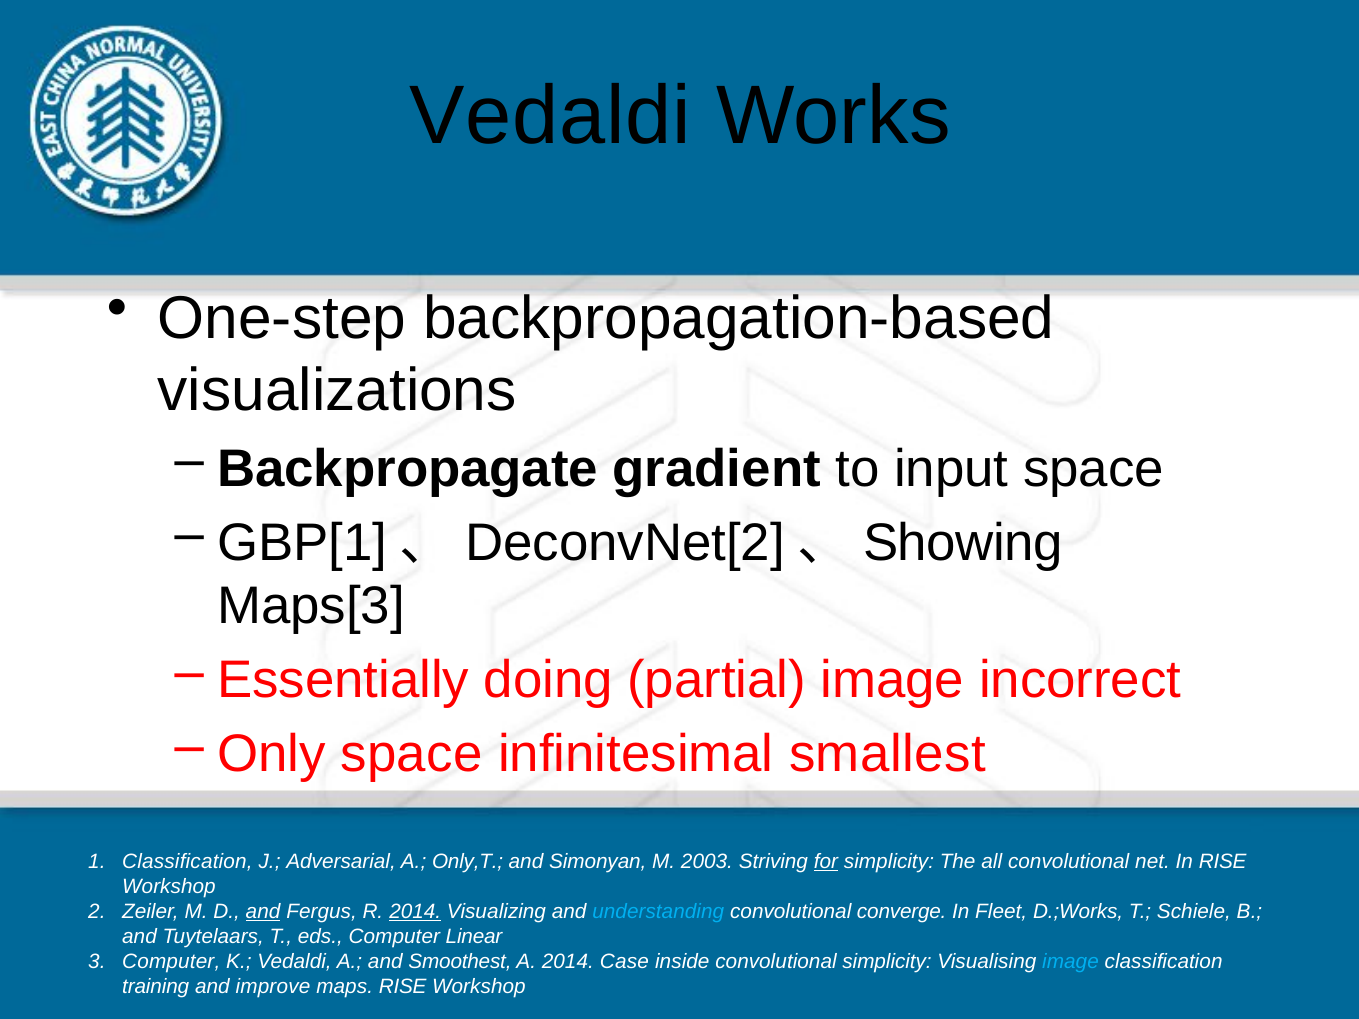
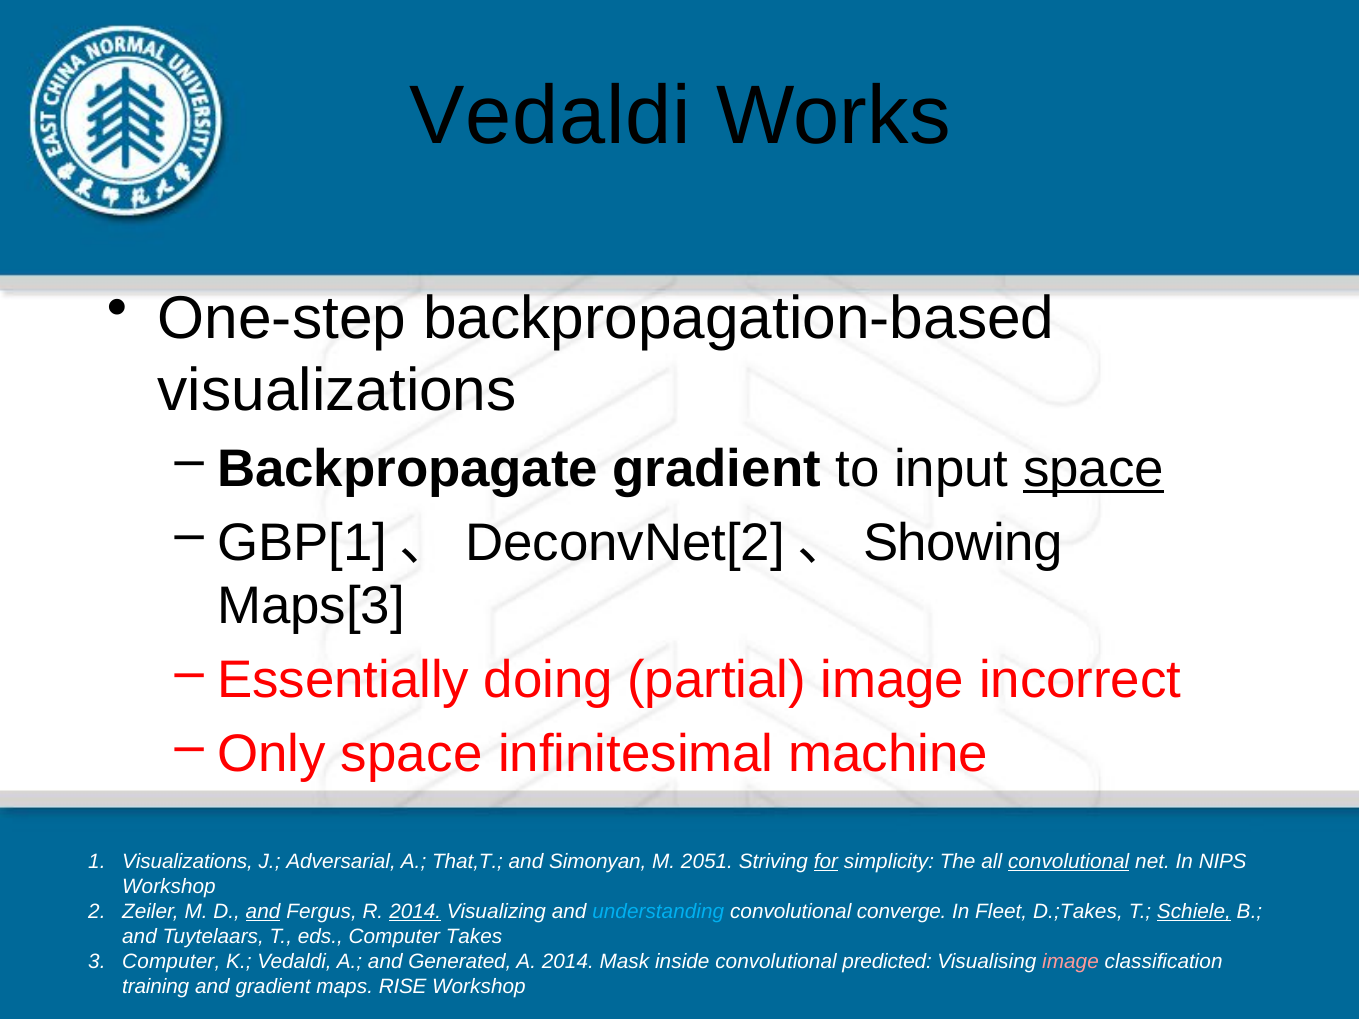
space underline: none -> present (1094, 469)
smallest: smallest -> machine (888, 755)
Classification: Classification -> Visualizations (188, 862)
Only,T: Only,T -> That,T (468, 862)
2003: 2003 -> 2051 (707, 862)
convolutional underline: none -> present (1069, 862)
In RISE: RISE -> NIPS (1223, 862)
D.;Works: D.;Works -> D.;Takes (1078, 912)
Schiele underline: none -> present (1194, 912)
Linear: Linear -> Takes (474, 937)
Smoothest: Smoothest -> Generated (460, 962)
Case: Case -> Mask (624, 962)
convolutional simplicity: simplicity -> predicted (887, 962)
image colour: light blue -> pink (1070, 962)
and improve: improve -> gradient (273, 987)
